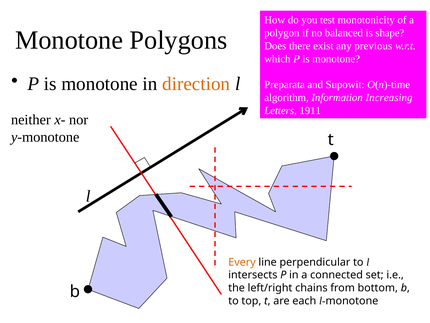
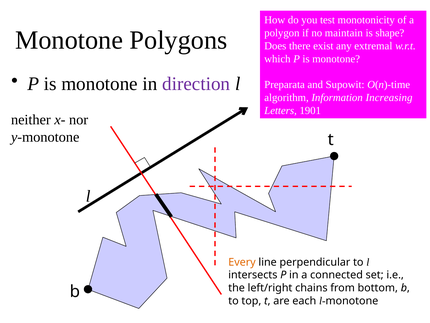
balanced: balanced -> maintain (344, 33)
previous: previous -> extremal (373, 46)
direction colour: orange -> purple (196, 84)
1911: 1911 -> 1901 (310, 110)
